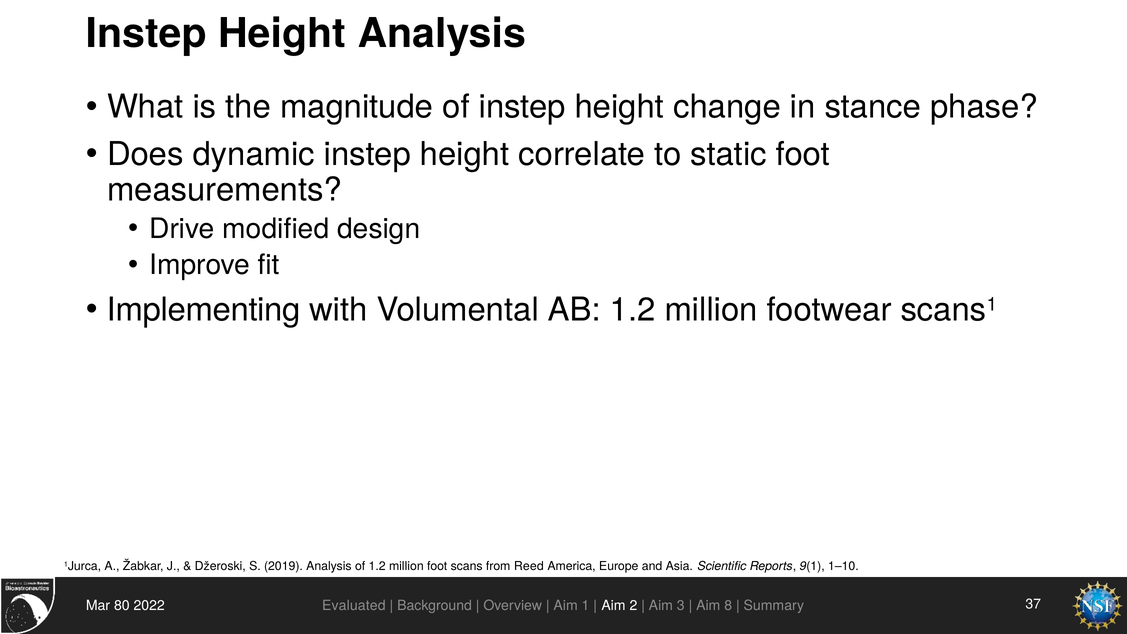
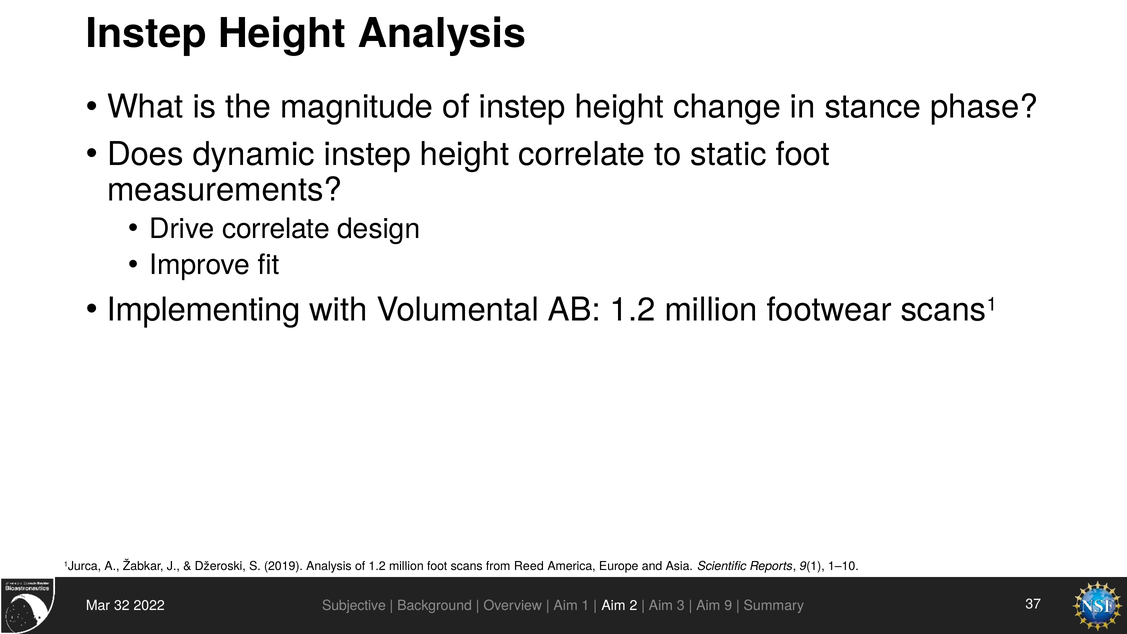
Drive modified: modified -> correlate (276, 229)
80: 80 -> 32 (122, 605)
Evaluated: Evaluated -> Subjective (354, 605)
8: 8 -> 9 (728, 605)
